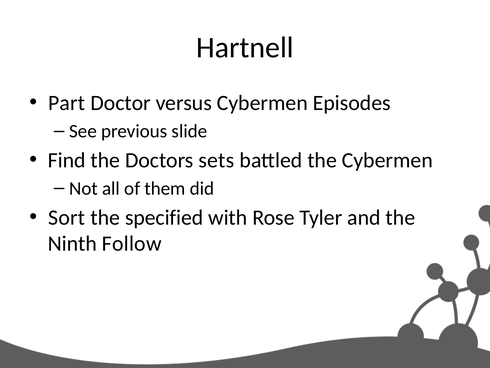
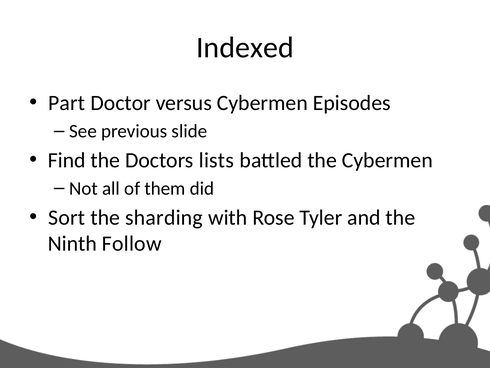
Hartnell: Hartnell -> Indexed (245, 47)
sets: sets -> lists (216, 160)
specified: specified -> sharding (164, 217)
